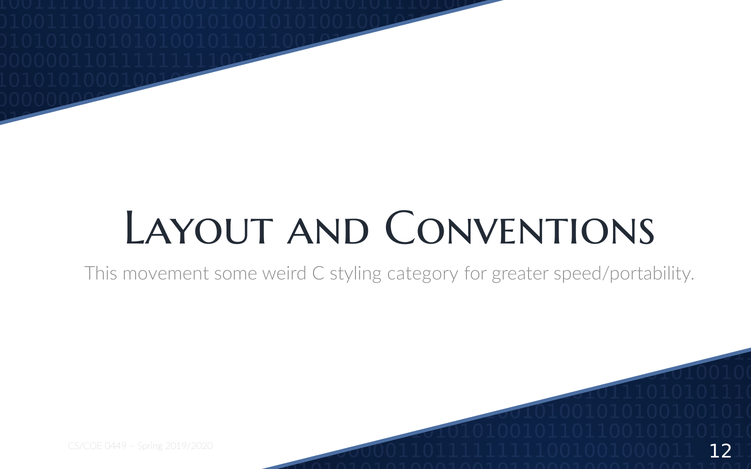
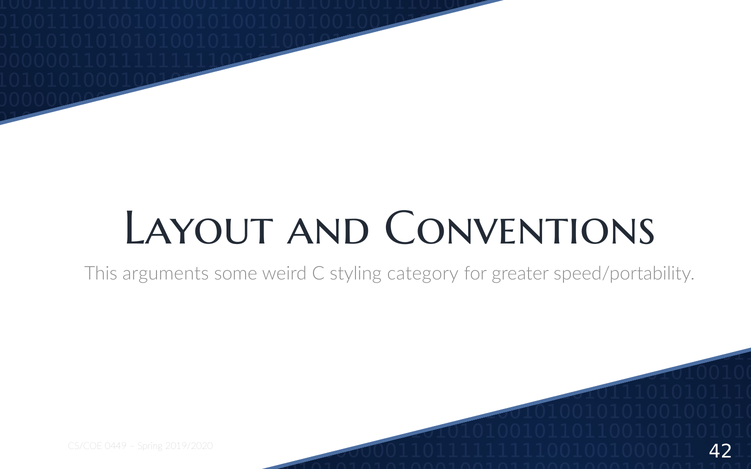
movement: movement -> arguments (166, 274)
12: 12 -> 42 (721, 452)
